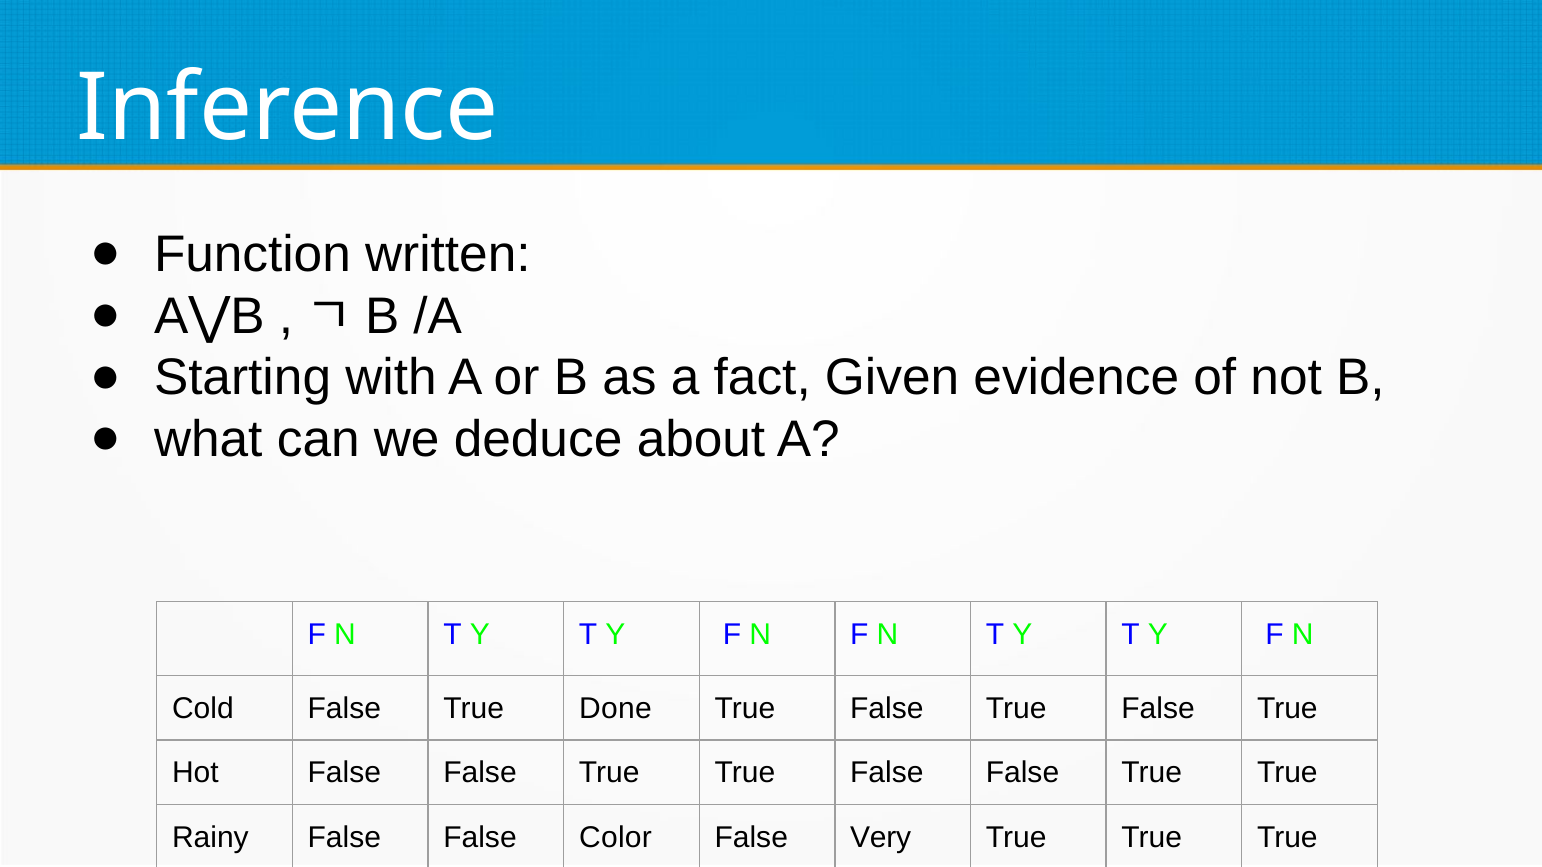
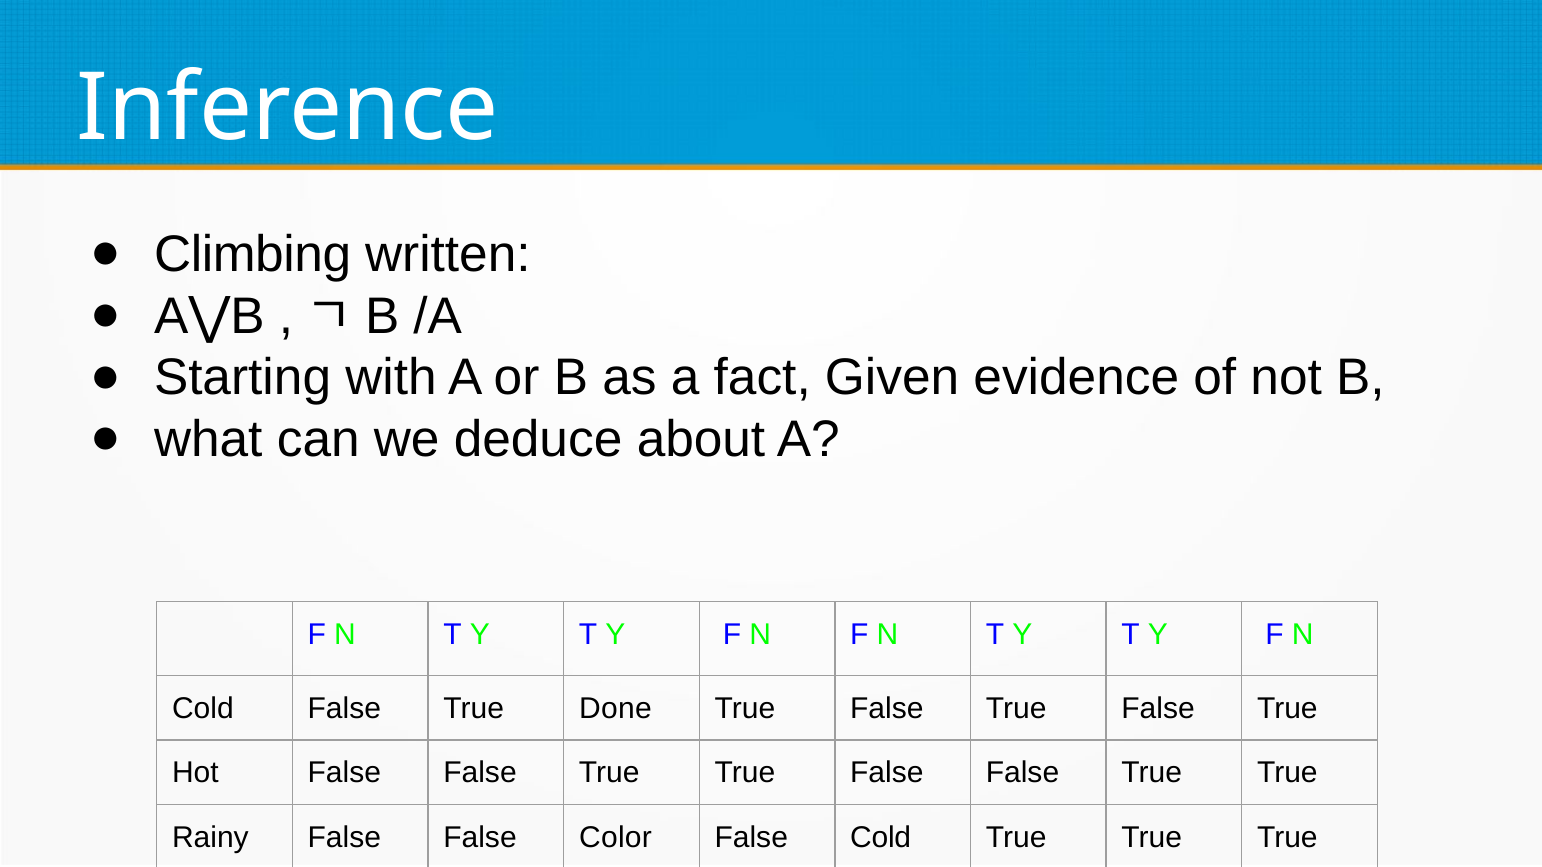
Function: Function -> Climbing (253, 255)
False Very: Very -> Cold (881, 838)
